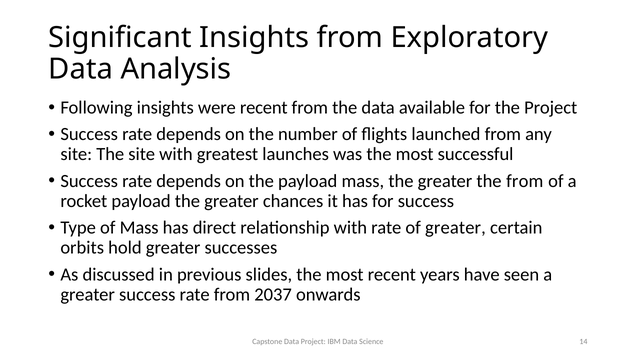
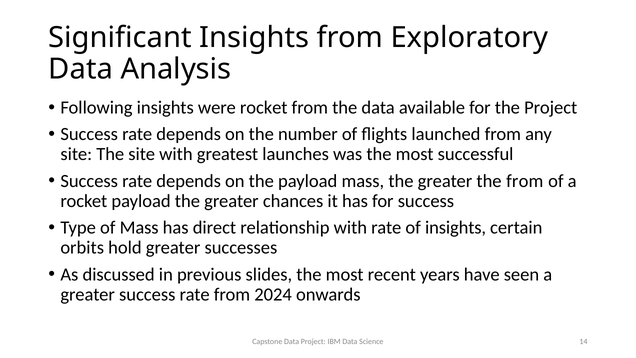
were recent: recent -> rocket (264, 108)
of greater: greater -> insights (456, 228)
2037: 2037 -> 2024 (273, 294)
